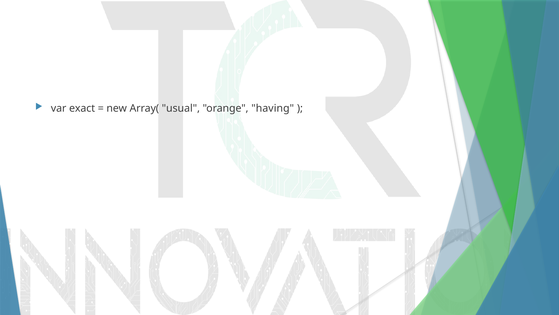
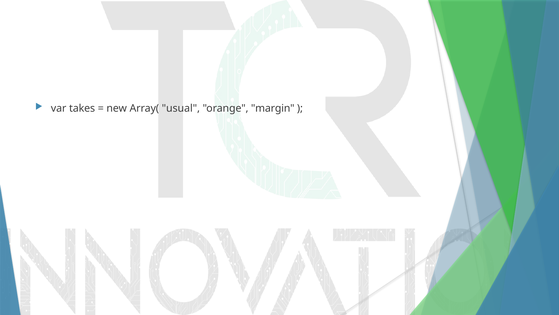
exact: exact -> takes (82, 108)
having: having -> margin (273, 108)
